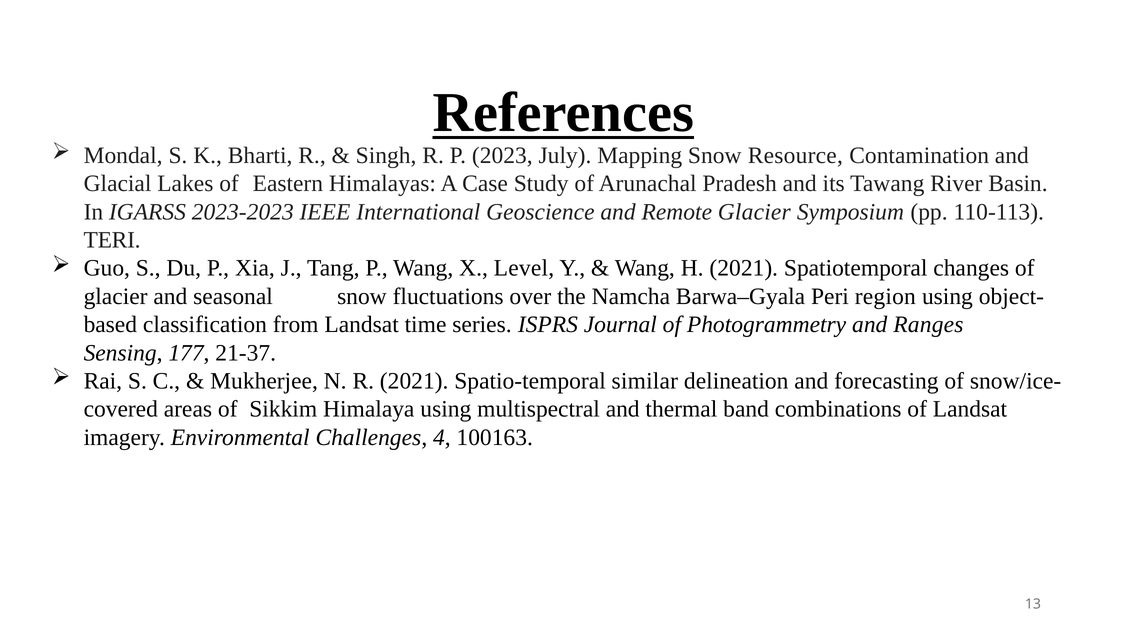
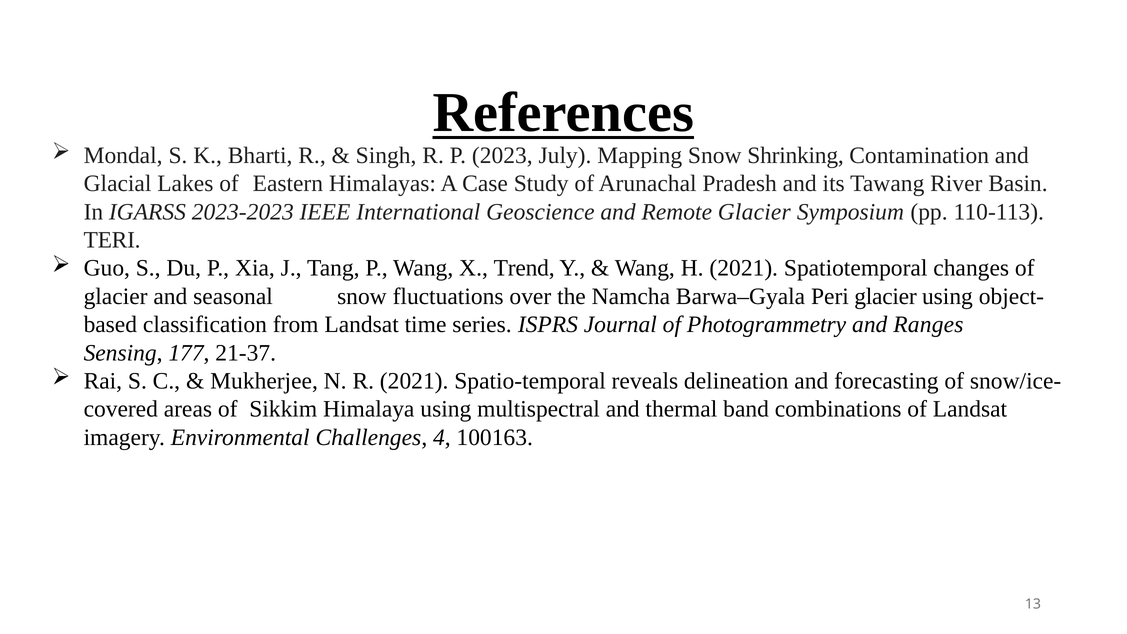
Resource: Resource -> Shrinking (796, 155)
Level: Level -> Trend (524, 268)
Peri region: region -> glacier (886, 296)
similar: similar -> reveals (645, 381)
